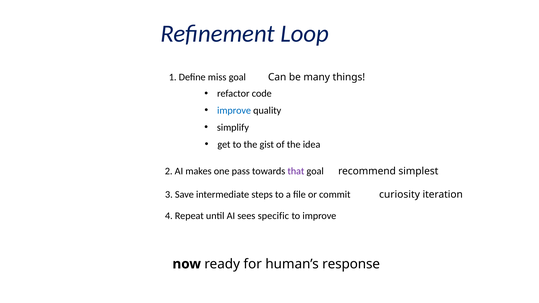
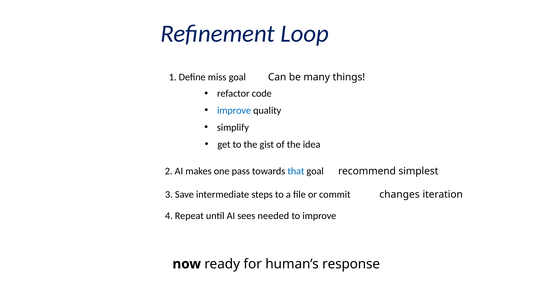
that colour: purple -> blue (296, 171)
curiosity: curiosity -> changes (400, 195)
specific: specific -> needed (273, 216)
